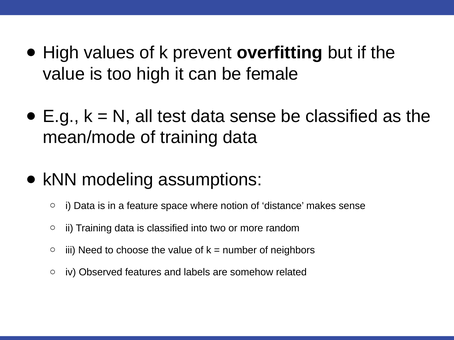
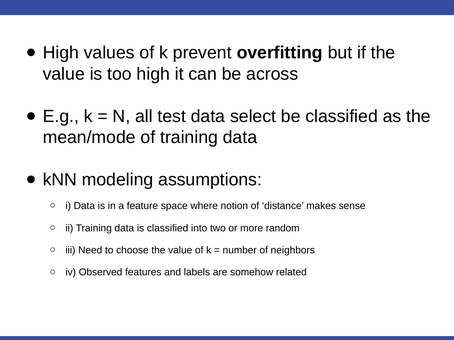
female: female -> across (272, 74)
data sense: sense -> select (253, 116)
